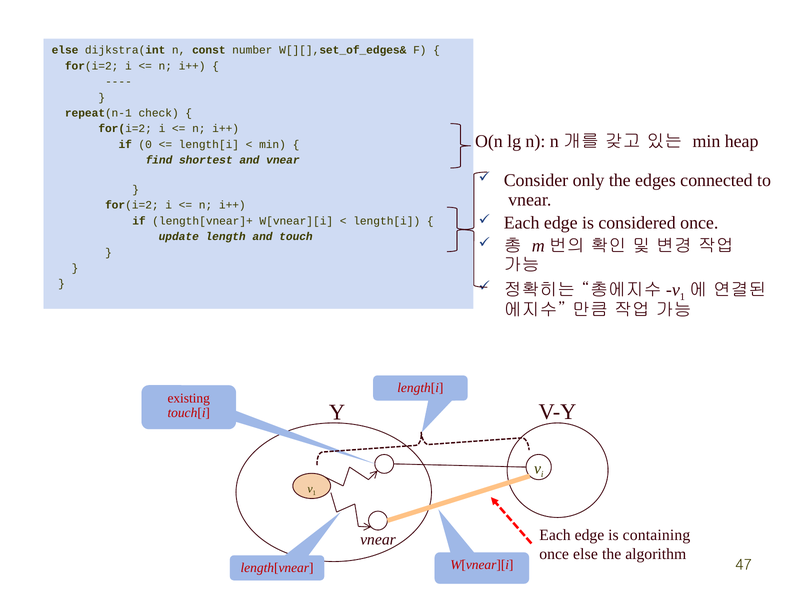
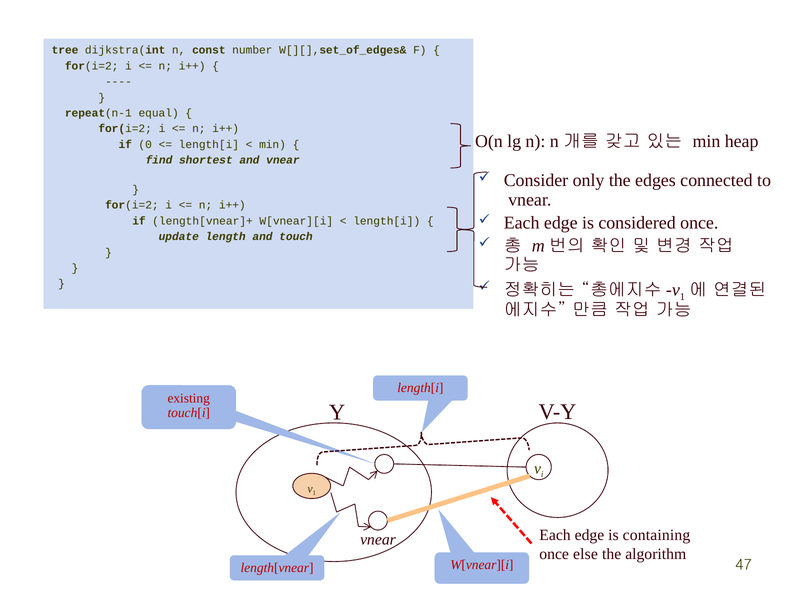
else: else -> tree (65, 50)
check: check -> equal (159, 113)
